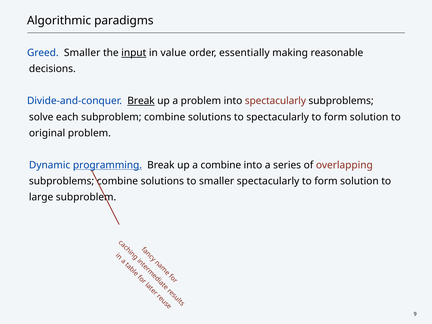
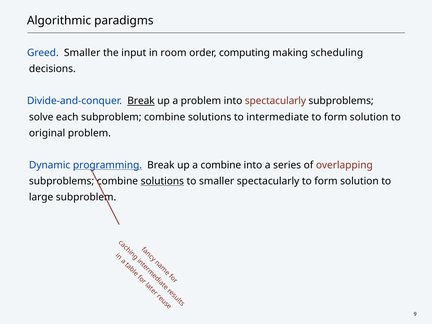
input underline: present -> none (134, 53)
value: value -> room (173, 53)
essentially: essentially -> computing (244, 53)
reasonable: reasonable -> scheduling (337, 53)
to spectacularly: spectacularly -> intermediate (278, 117)
solutions underline: none -> present (162, 181)
